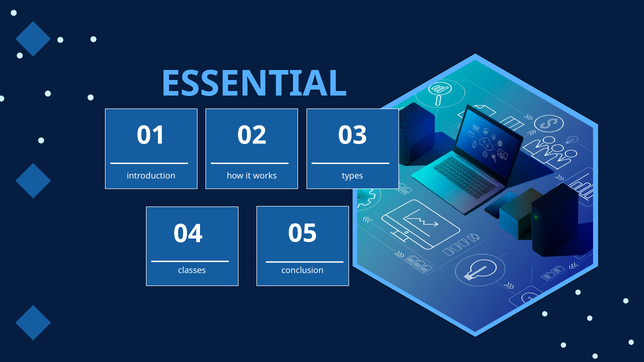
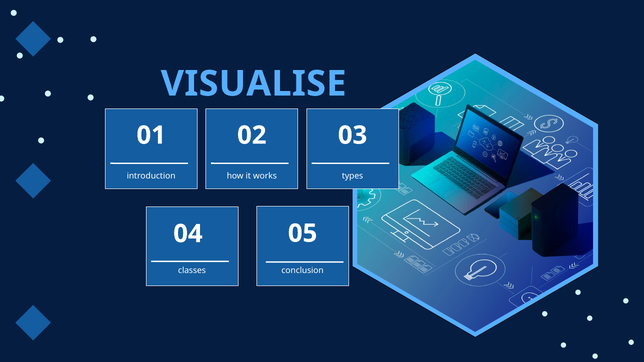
ESSENTIAL: ESSENTIAL -> VISUALISE (254, 84)
